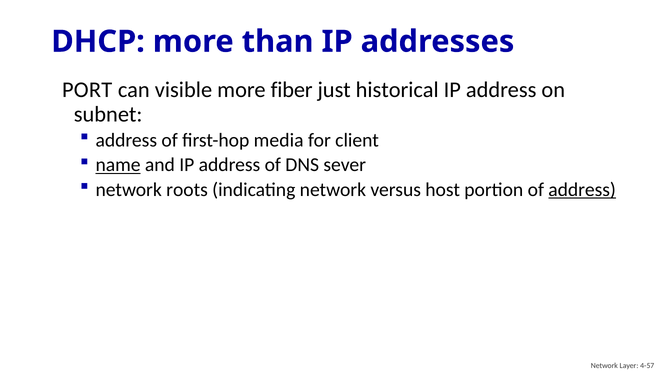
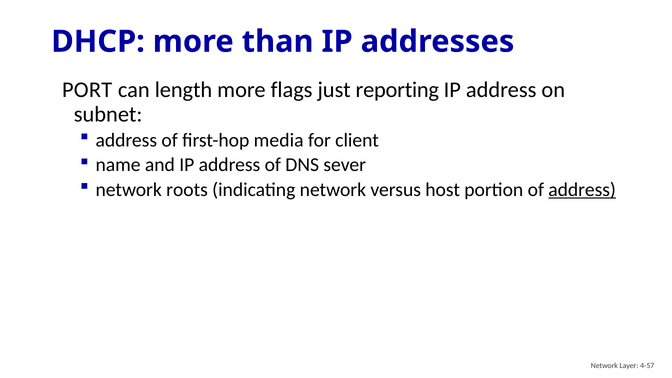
visible: visible -> length (183, 90)
fiber: fiber -> flags (292, 90)
historical: historical -> reporting (397, 90)
name underline: present -> none (118, 165)
